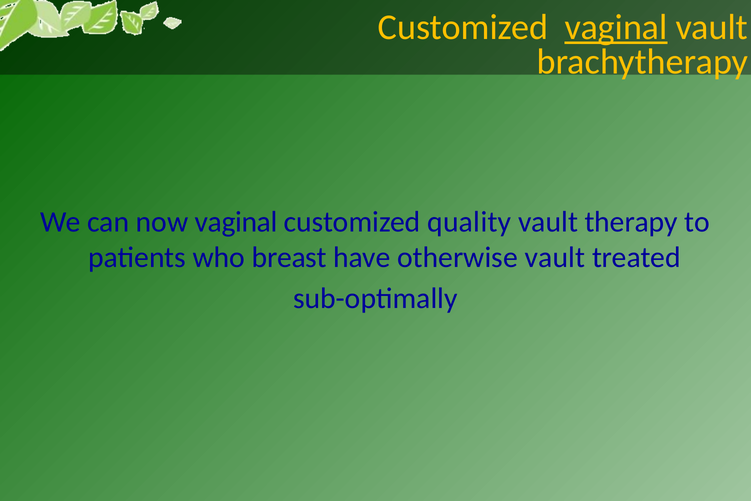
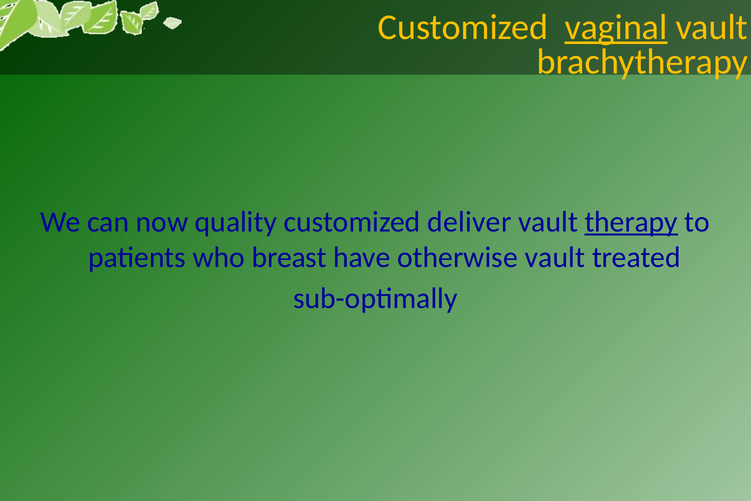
now vaginal: vaginal -> quality (236, 222)
quality: quality -> deliver (469, 222)
therapy underline: none -> present (631, 222)
